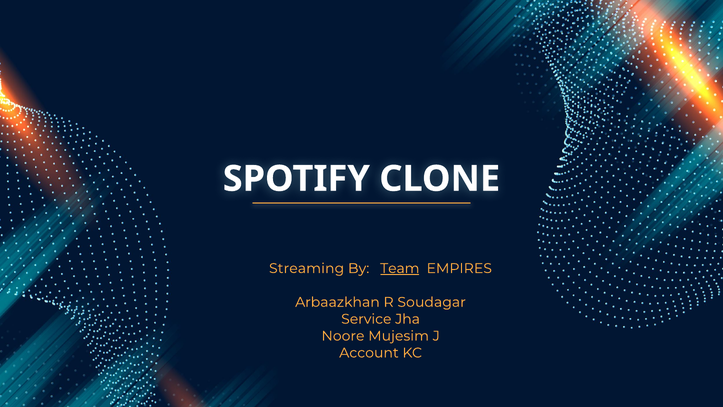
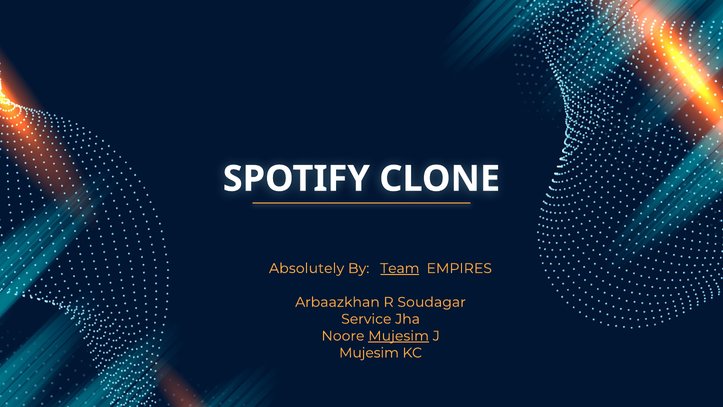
Streaming: Streaming -> Absolutely (307, 268)
Mujesim underline: none -> present (399, 336)
Account: Account -> Mujesim (369, 353)
